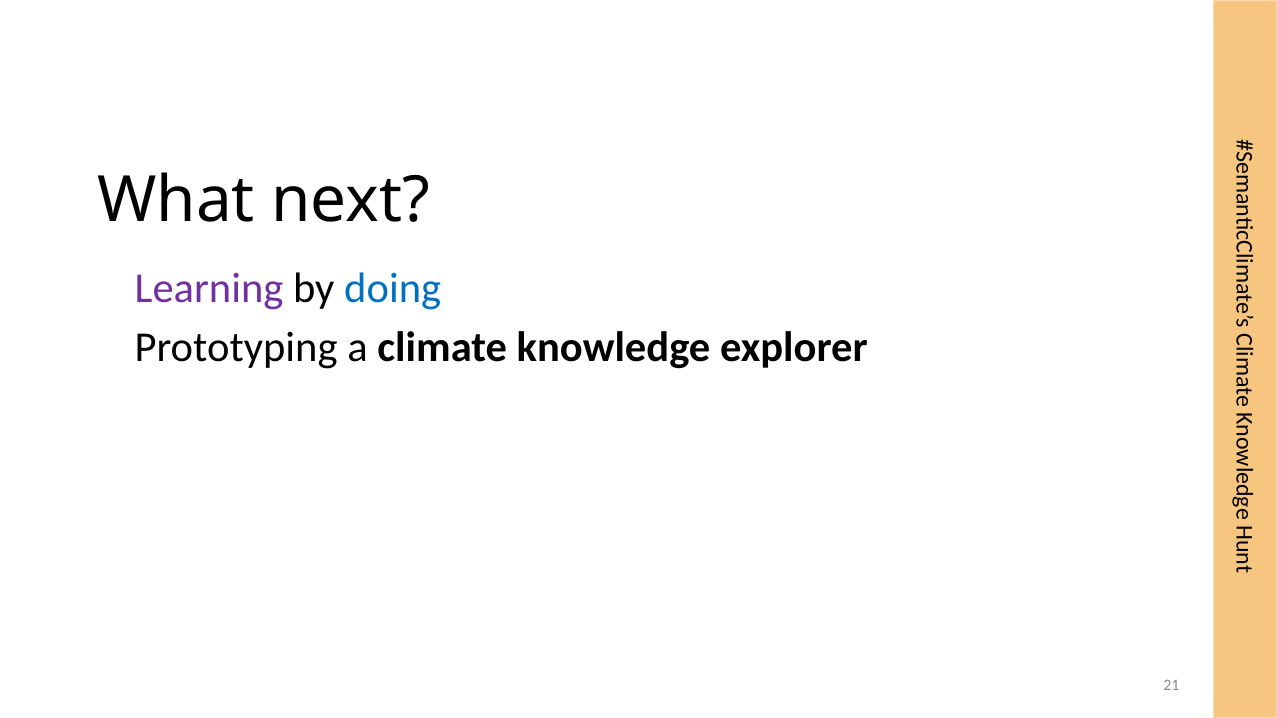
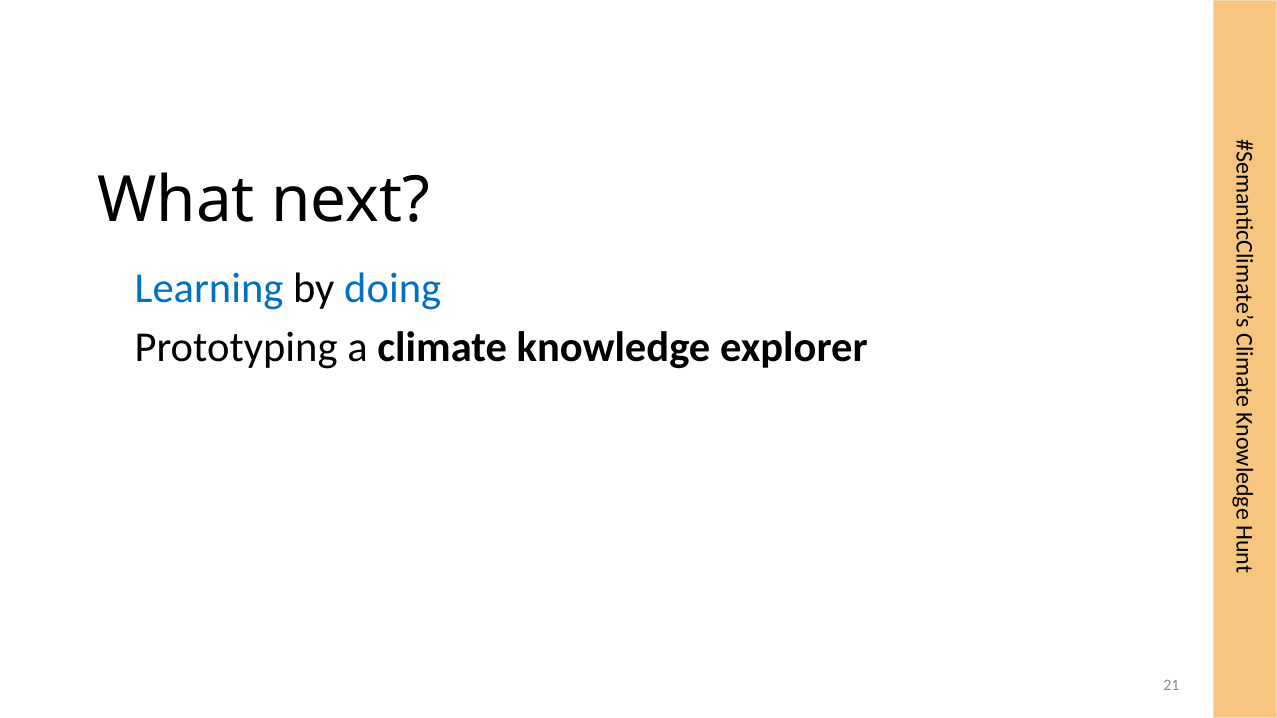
Learning colour: purple -> blue (209, 288)
